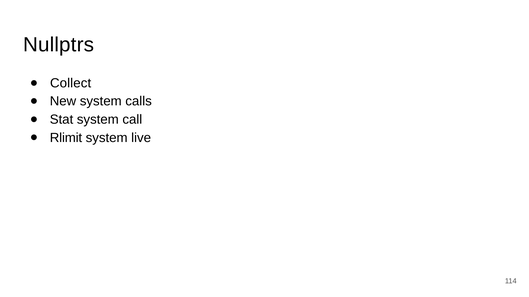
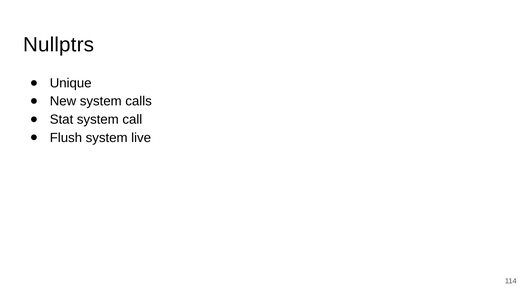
Collect: Collect -> Unique (71, 83)
Rlimit: Rlimit -> Flush (66, 138)
